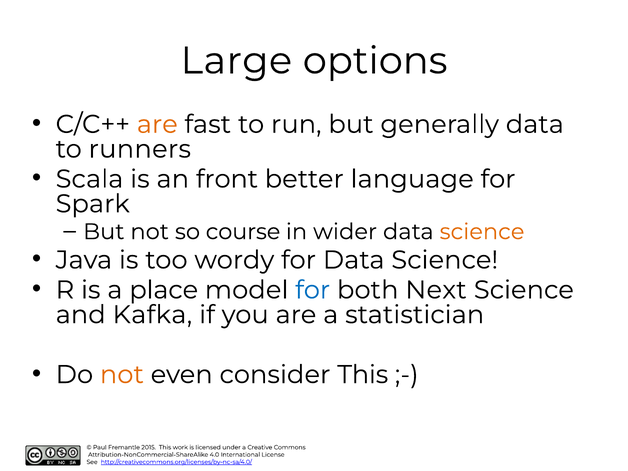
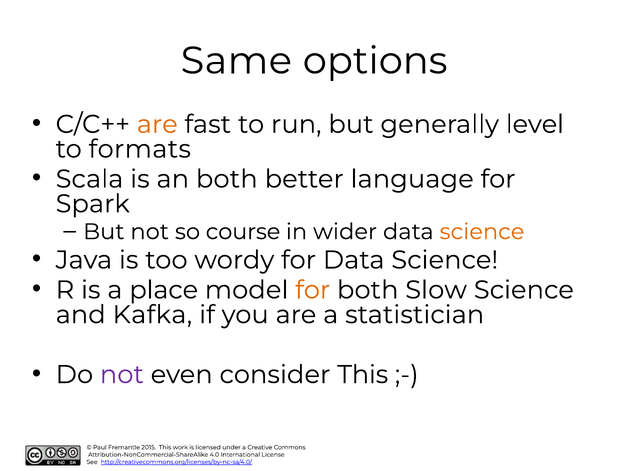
Large: Large -> Same (236, 61)
generally data: data -> level (535, 124)
runners: runners -> formats (140, 149)
an front: front -> both (227, 179)
for colour: blue -> orange (313, 290)
Next: Next -> Slow (436, 290)
not colour: orange -> purple (122, 375)
